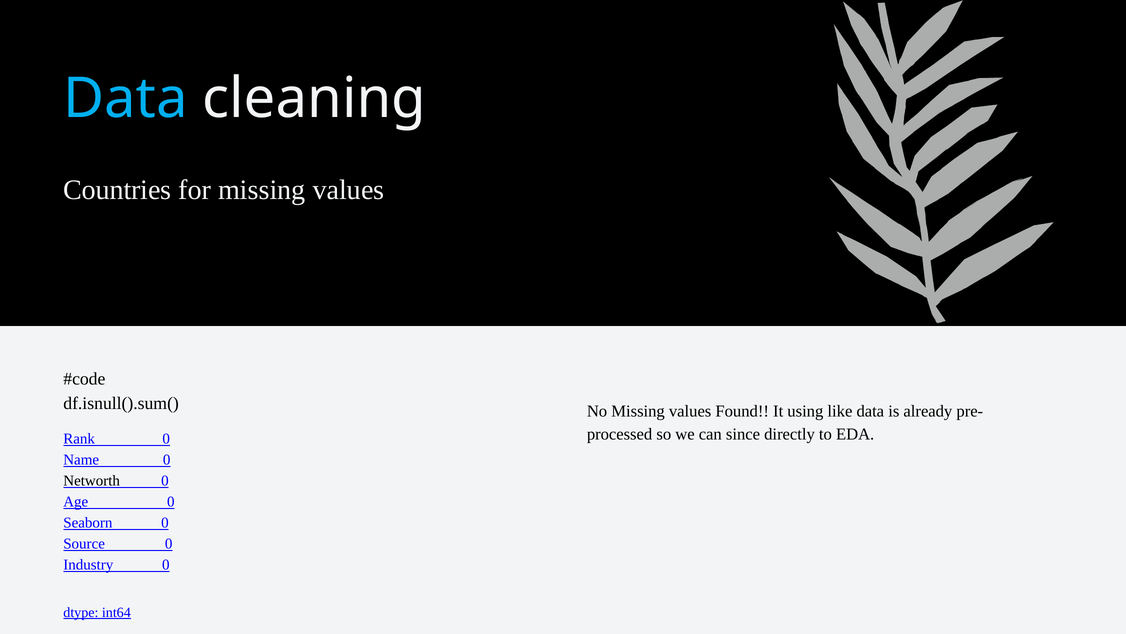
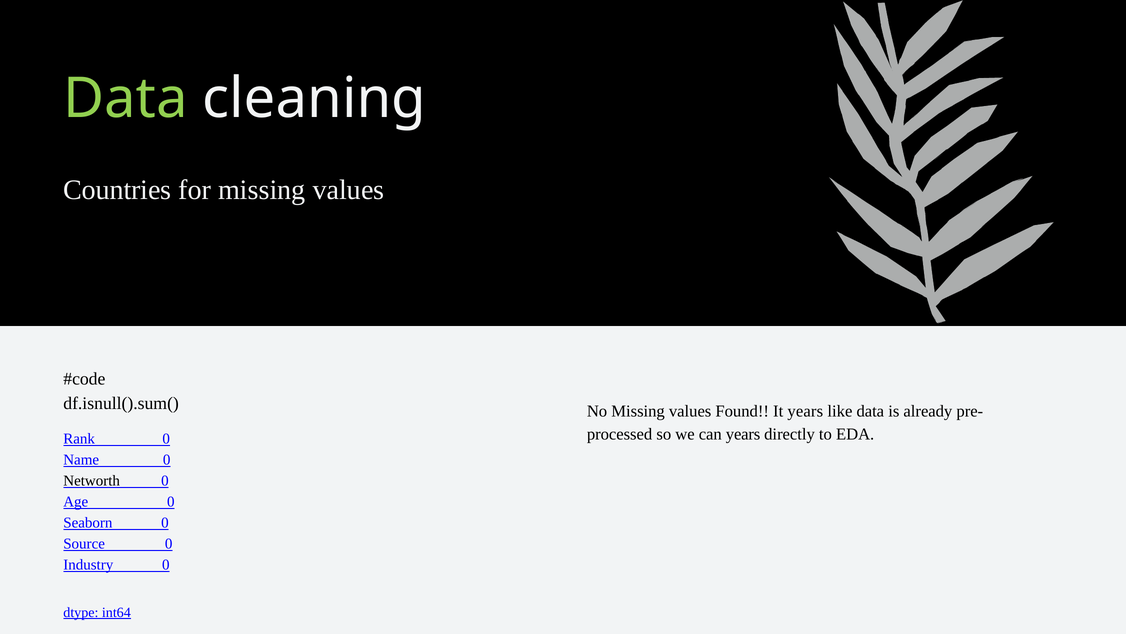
Data colour: light blue -> light green (126, 98)
It using: using -> years (805, 411)
can since: since -> years (743, 434)
